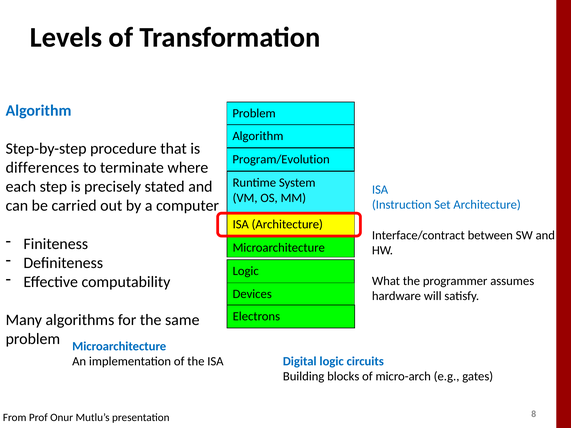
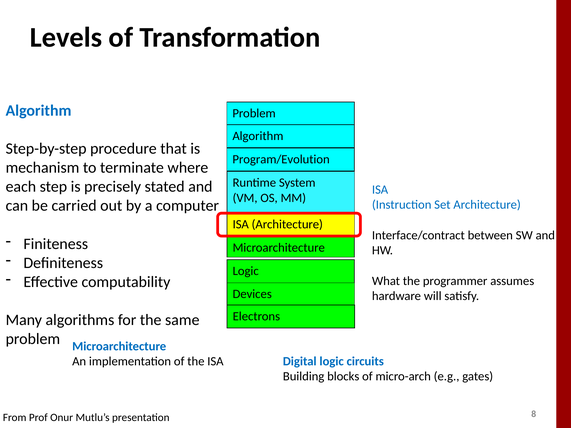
differences: differences -> mechanism (42, 168)
